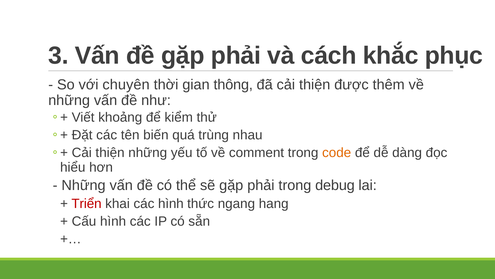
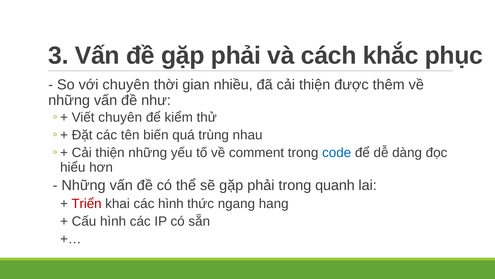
thông: thông -> nhiều (233, 84)
Viết khoảng: khoảng -> chuyên (120, 117)
code colour: orange -> blue (337, 152)
debug: debug -> quanh (335, 185)
